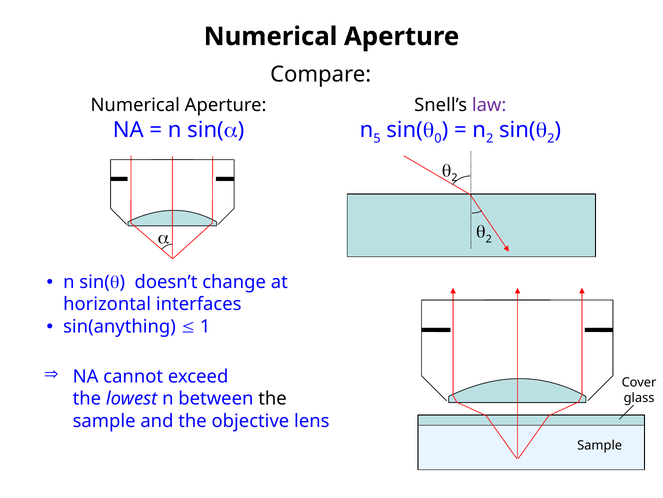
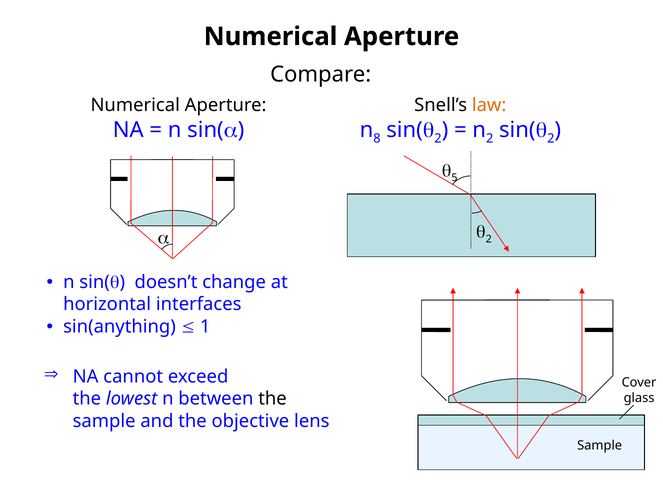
law colour: purple -> orange (489, 105)
5: 5 -> 8 (377, 138)
0: 0 -> 2 (438, 138)
2: 2 -> 5 (454, 177)
